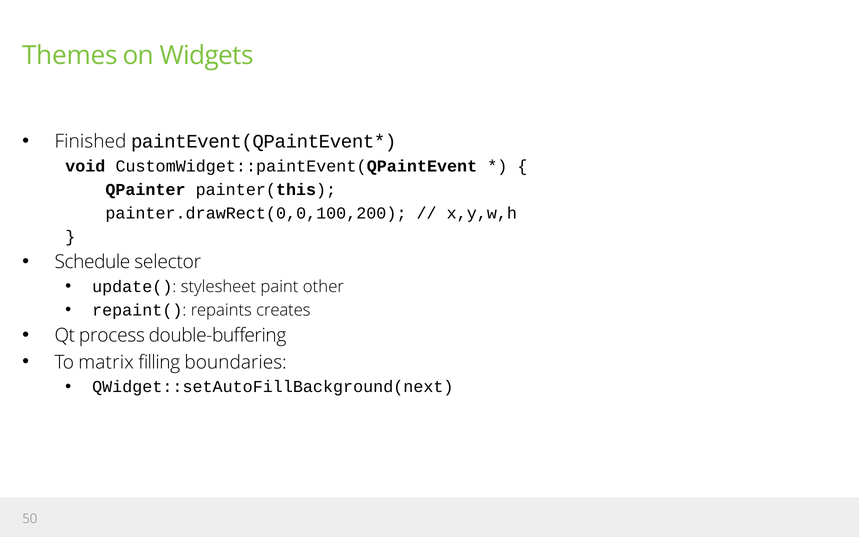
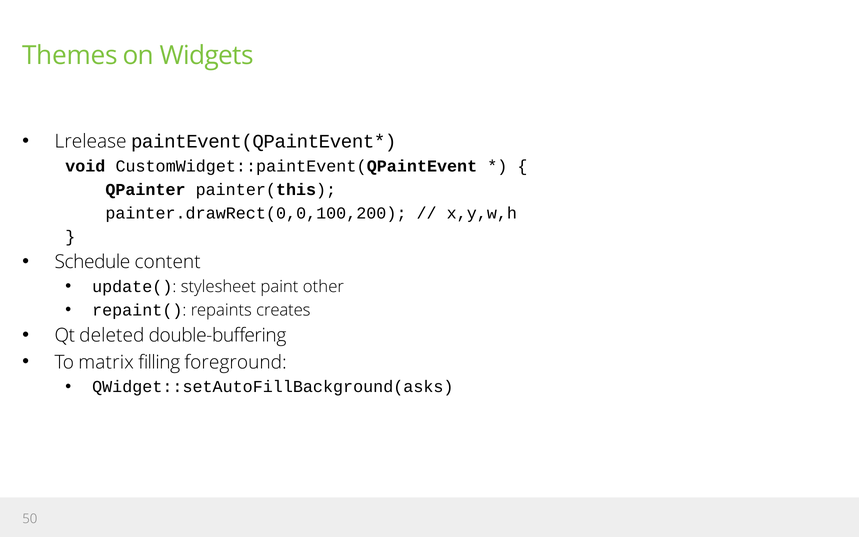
Finished: Finished -> Lrelease (91, 142)
selector: selector -> content (168, 262)
process: process -> deleted (112, 336)
boundaries: boundaries -> foreground (236, 362)
QWidget::setAutoFillBackground(next: QWidget::setAutoFillBackground(next -> QWidget::setAutoFillBackground(asks (273, 387)
